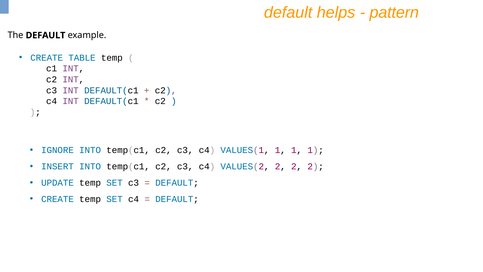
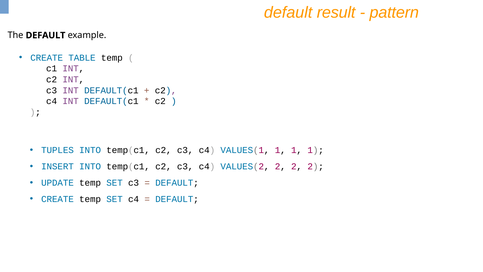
helps: helps -> result (336, 13)
IGNORE: IGNORE -> TUPLES (57, 150)
